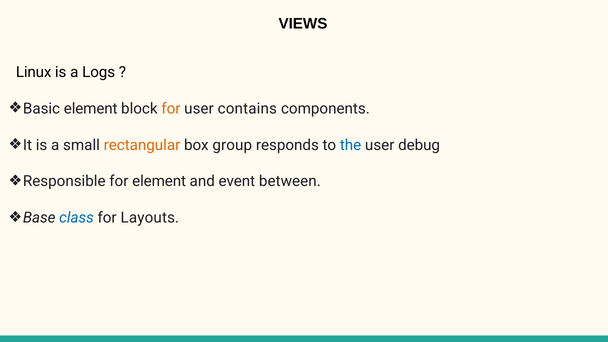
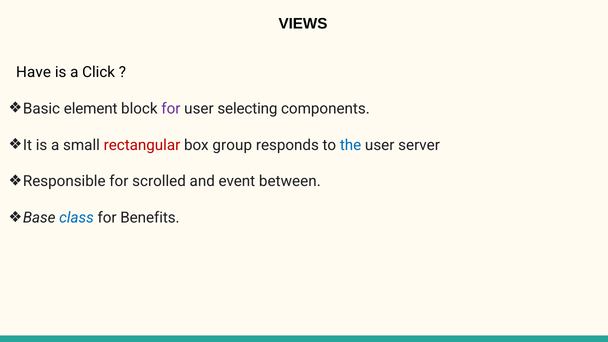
Linux: Linux -> Have (34, 72)
Logs: Logs -> Click (99, 72)
for colour: orange -> purple (171, 109)
contains: contains -> selecting (247, 109)
rectangular colour: orange -> red (142, 145)
debug: debug -> server (419, 145)
for element: element -> scrolled (159, 181)
Layouts: Layouts -> Benefits (150, 218)
